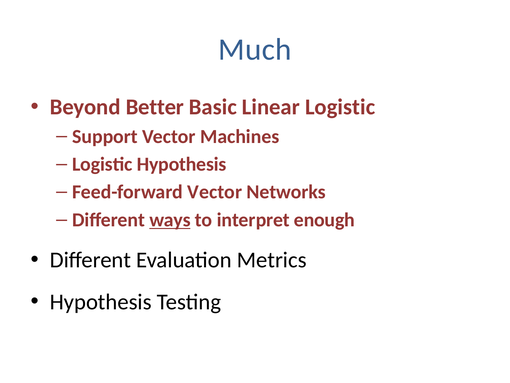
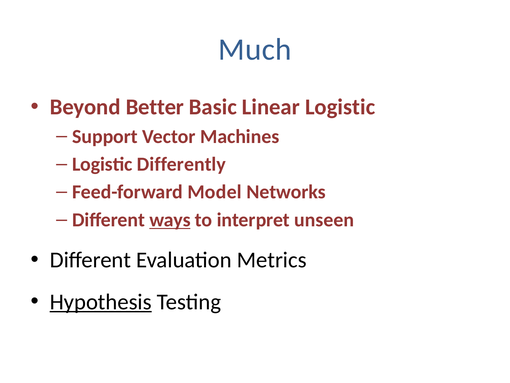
Logistic Hypothesis: Hypothesis -> Differently (181, 164)
Feed-forward Vector: Vector -> Model (215, 192)
enough: enough -> unseen (324, 220)
Hypothesis underline: none -> present (101, 302)
